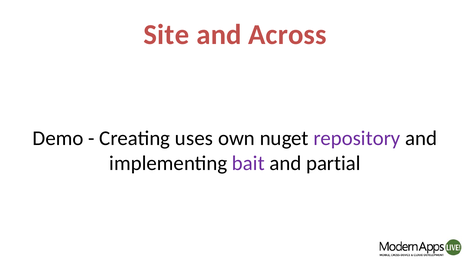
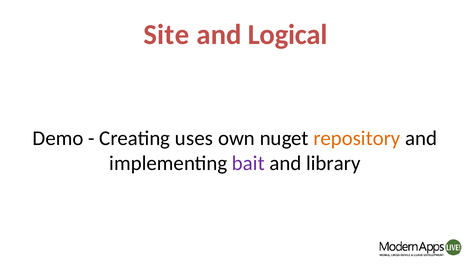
Across: Across -> Logical (288, 35)
repository colour: purple -> orange (357, 138)
partial: partial -> library (333, 163)
